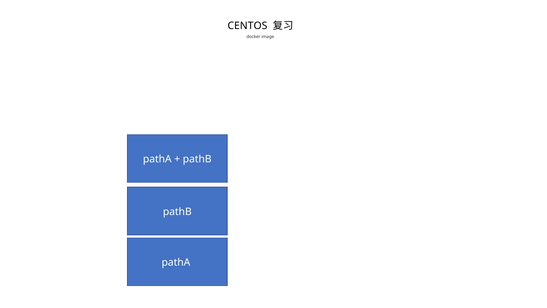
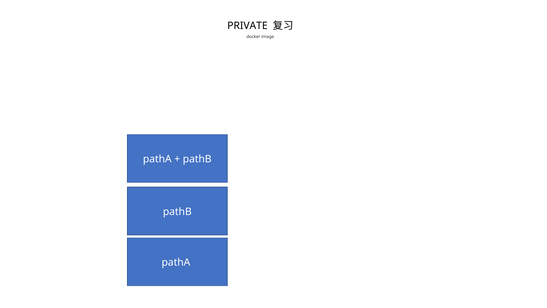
CENTOS: CENTOS -> PRIVATE (247, 26)
